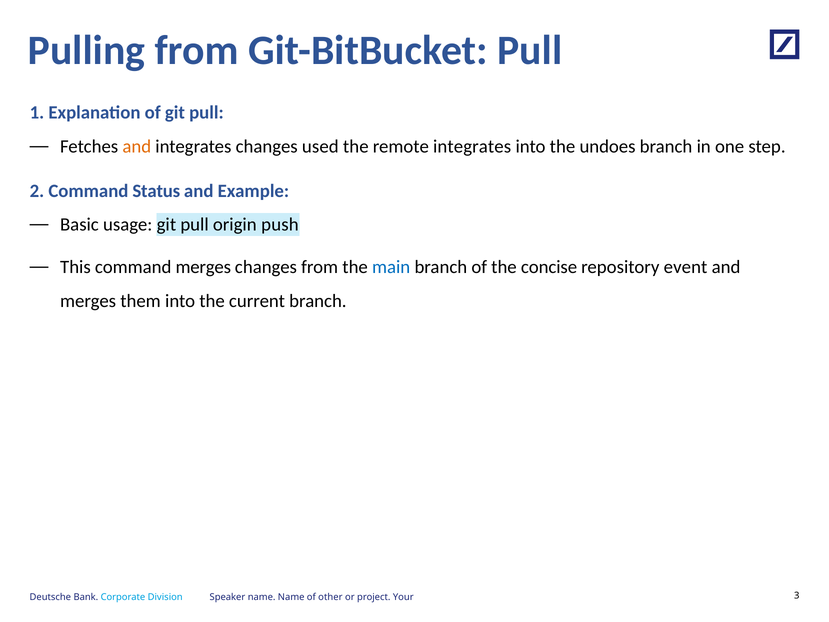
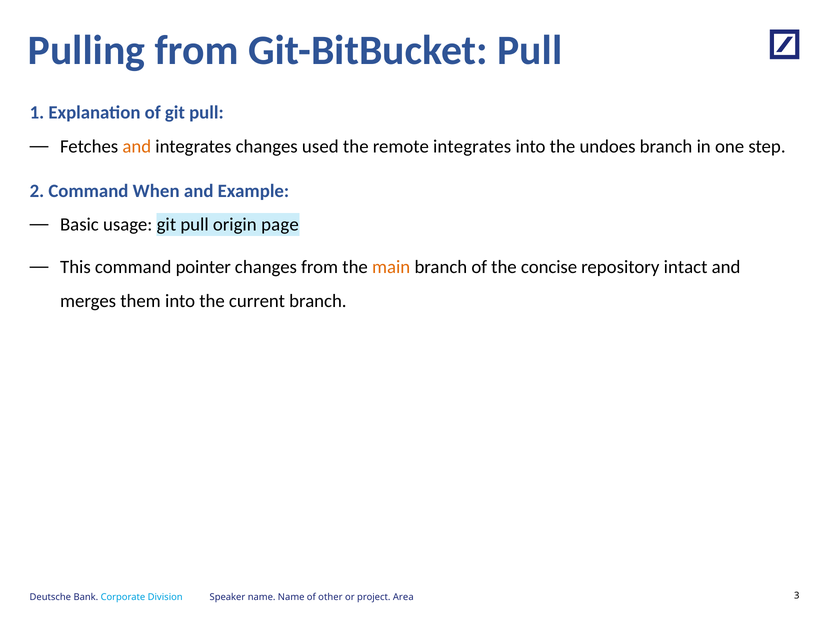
Status: Status -> When (156, 191)
push: push -> page (280, 225)
command merges: merges -> pointer (203, 267)
main colour: blue -> orange (391, 267)
event: event -> intact (686, 267)
Your: Your -> Area (403, 597)
